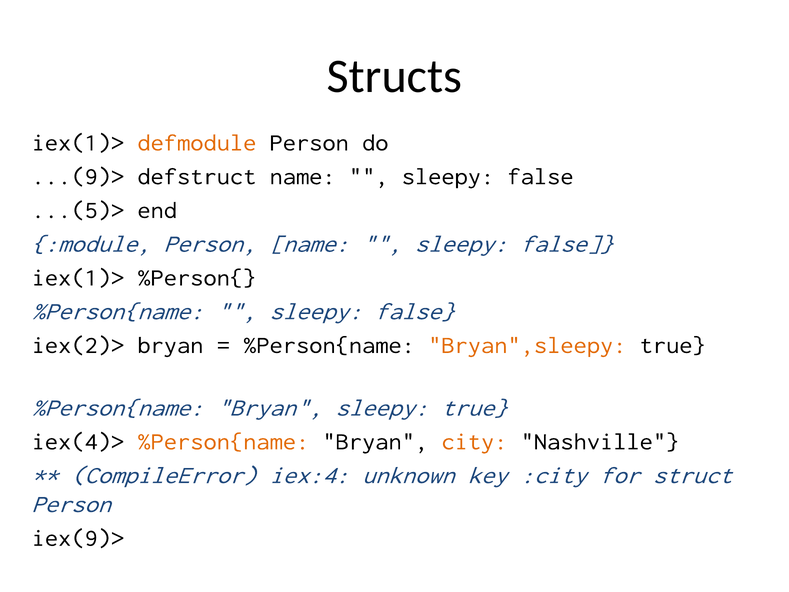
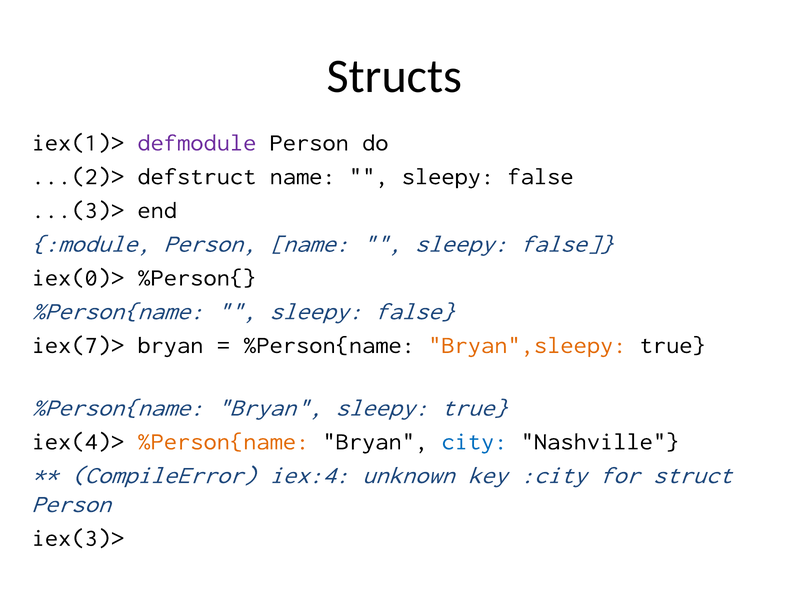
defmodule colour: orange -> purple (197, 142)
...(9)>: ...(9)> -> ...(2)> (78, 176)
...(5)>: ...(5)> -> ...(3)> (78, 210)
iex(1)>: iex(1)> -> iex(0)> (78, 277)
iex(2)>: iex(2)> -> iex(7)> (78, 345)
city colour: orange -> blue (474, 441)
iex(9)>: iex(9)> -> iex(3)> (78, 538)
